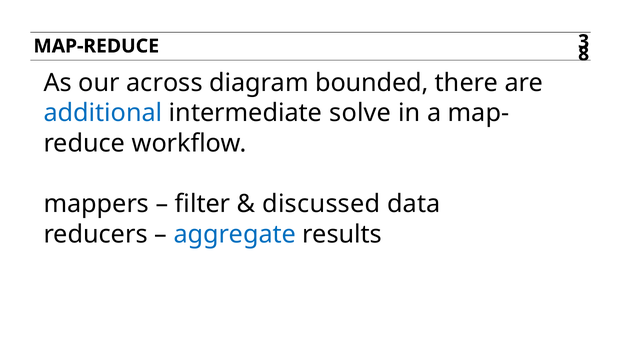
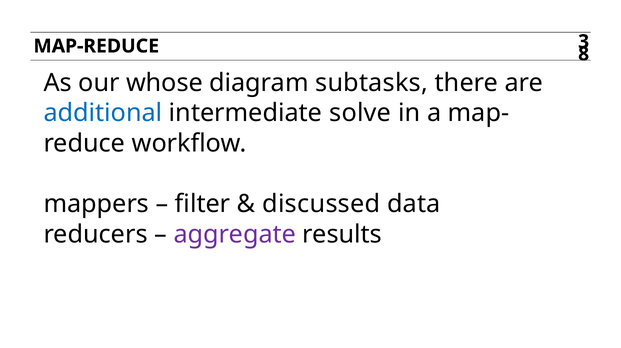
across: across -> whose (165, 83)
bounded: bounded -> subtasks (372, 83)
aggregate colour: blue -> purple (235, 235)
